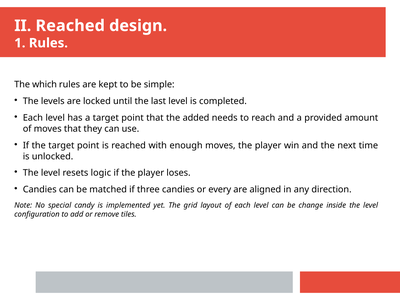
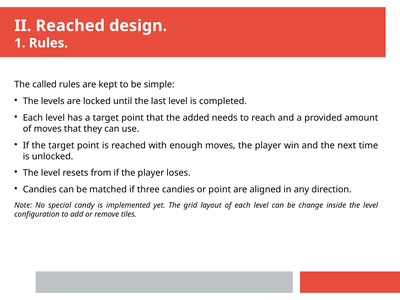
which: which -> called (45, 85)
logic: logic -> from (101, 173)
or every: every -> point (220, 190)
